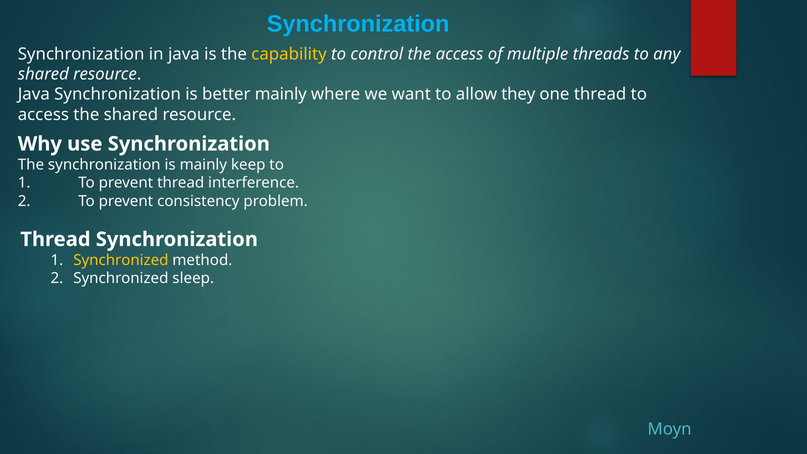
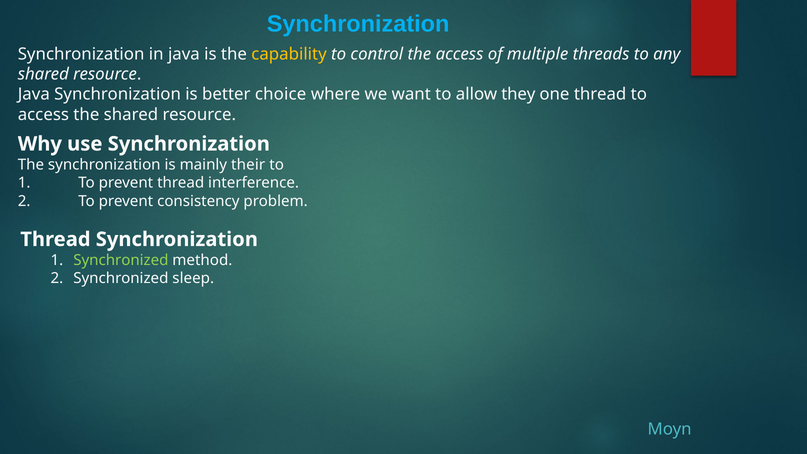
better mainly: mainly -> choice (281, 94)
keep: keep -> their (248, 165)
Synchronized colour: yellow -> light green (121, 260)
